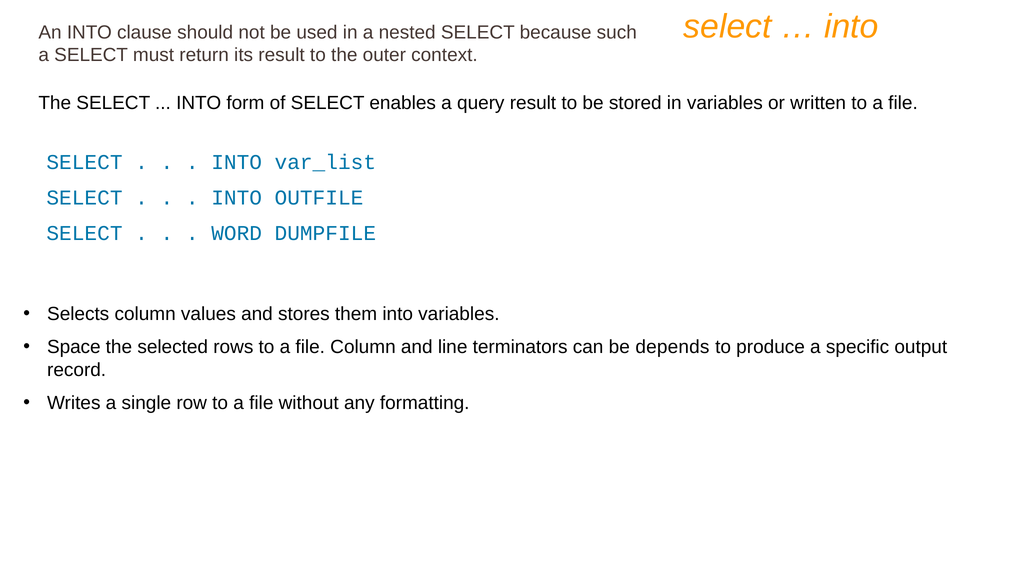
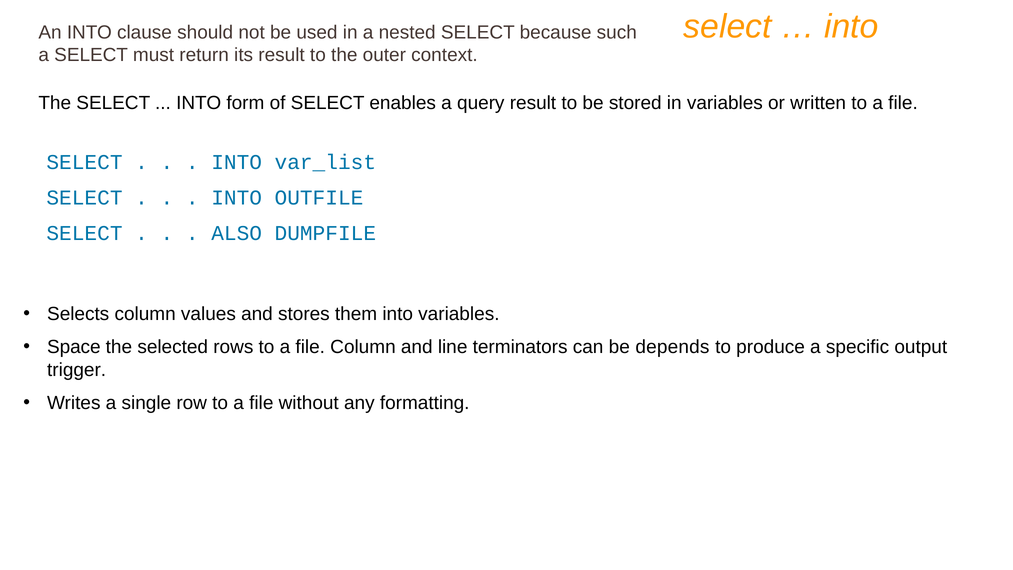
WORD: WORD -> ALSO (237, 233)
record: record -> trigger (77, 370)
